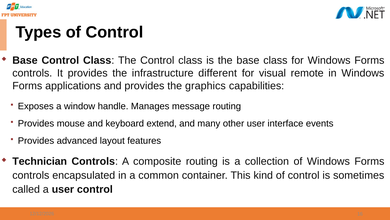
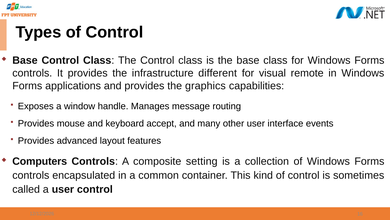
extend: extend -> accept (162, 123)
Technician: Technician -> Computers (40, 161)
composite routing: routing -> setting (202, 161)
